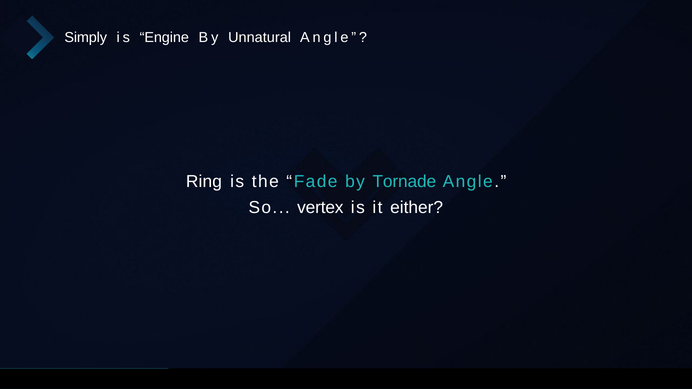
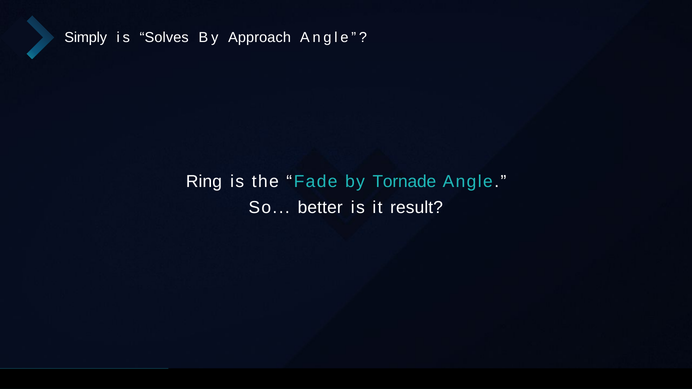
Engine: Engine -> Solves (164, 38)
Unnatural: Unnatural -> Approach (260, 38)
vertex: vertex -> better (320, 207)
either: either -> result (417, 207)
